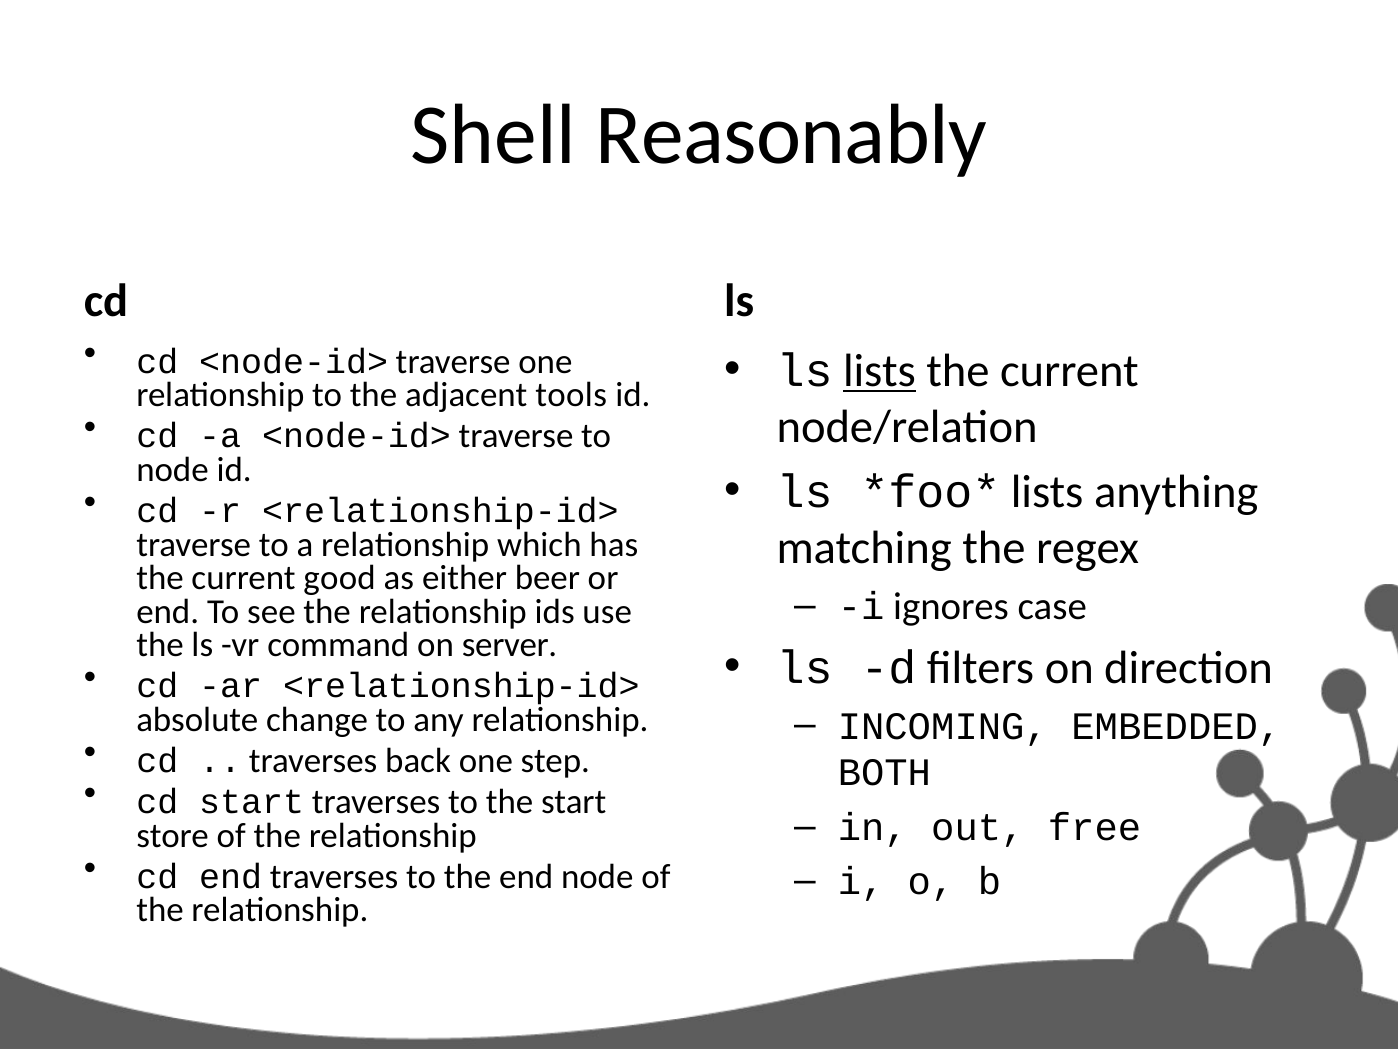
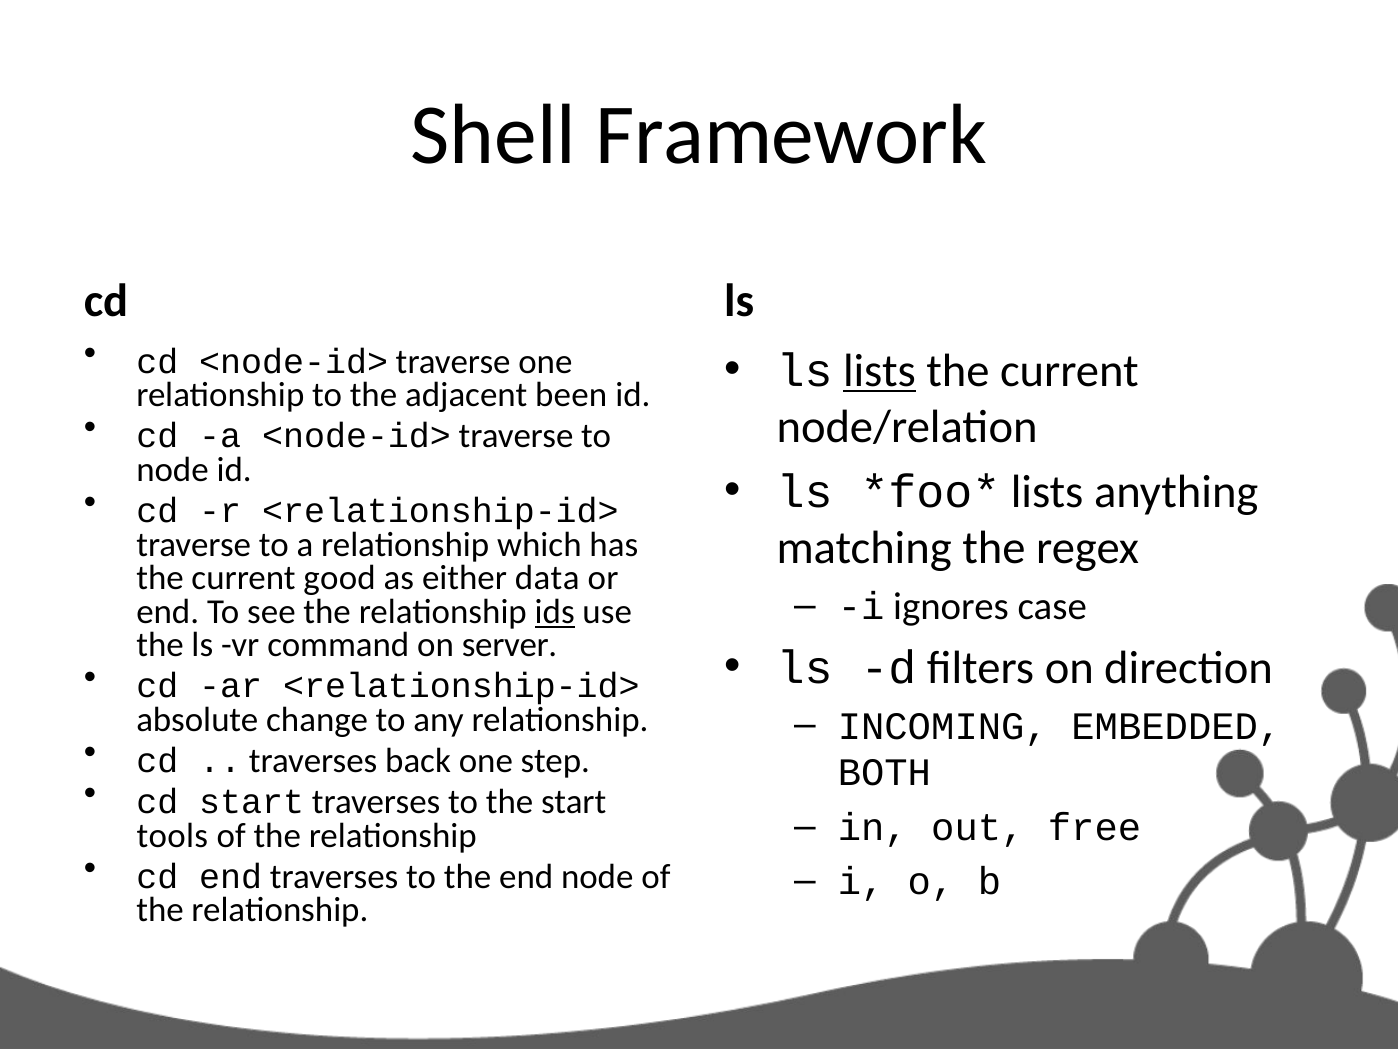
Reasonably: Reasonably -> Framework (791, 135)
tools: tools -> been (571, 395)
beer: beer -> data (547, 578)
ids underline: none -> present (555, 611)
store: store -> tools (172, 835)
